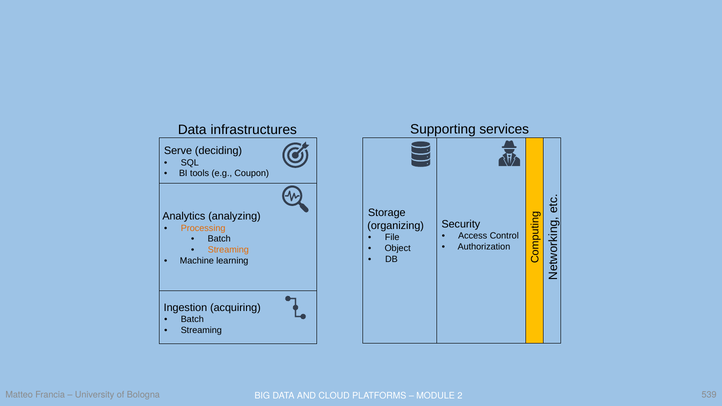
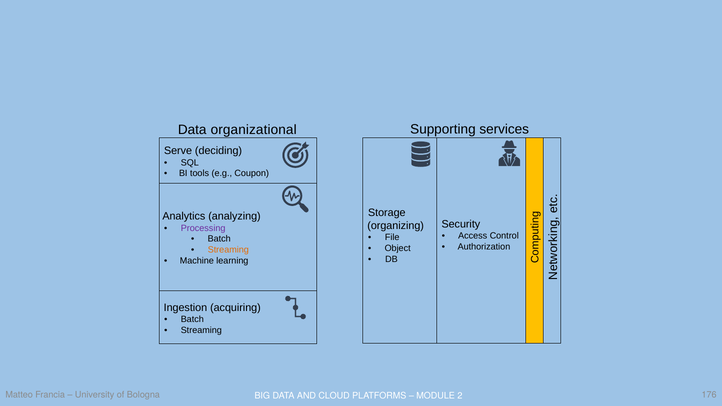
infrastructures: infrastructures -> organizational (254, 130)
Processing colour: orange -> purple (203, 228)
539: 539 -> 176 (709, 395)
